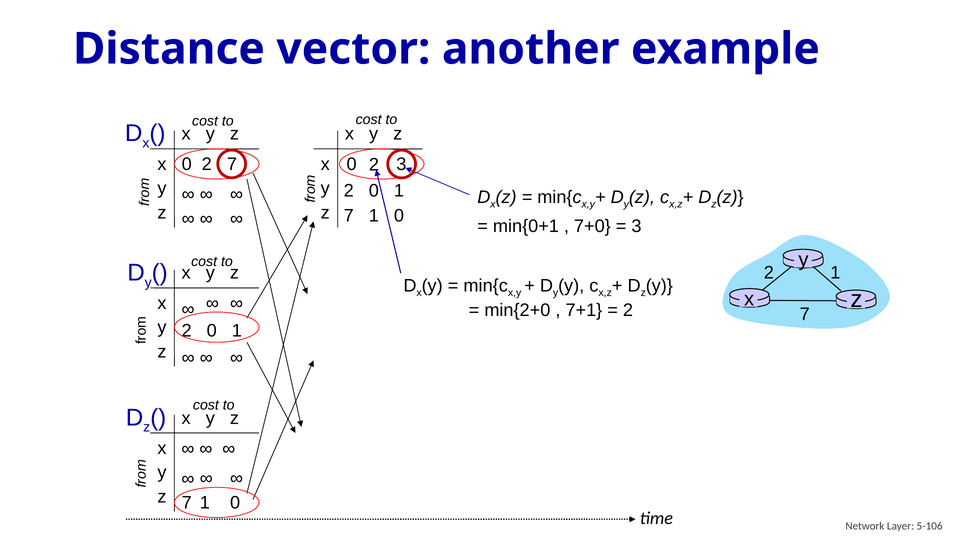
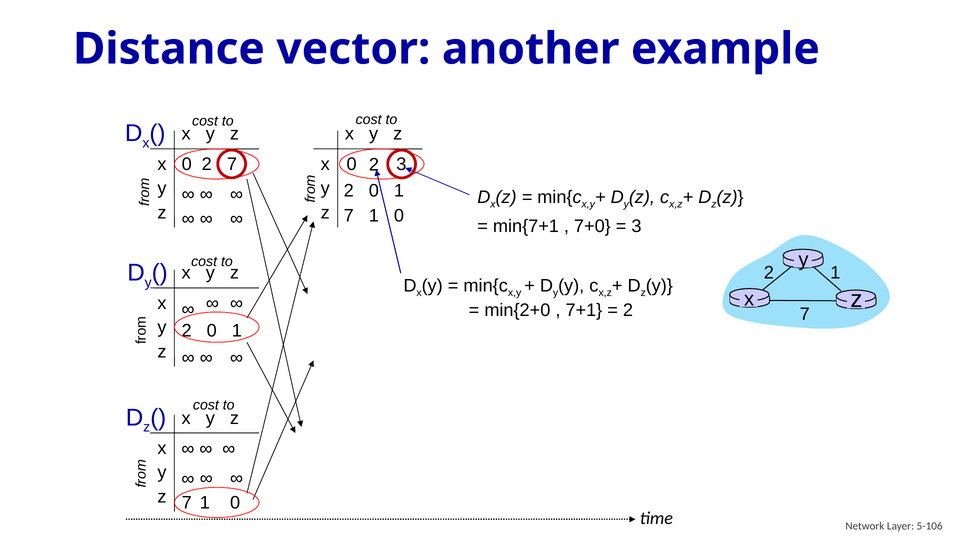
min{0+1: min{0+1 -> min{7+1 (526, 227)
